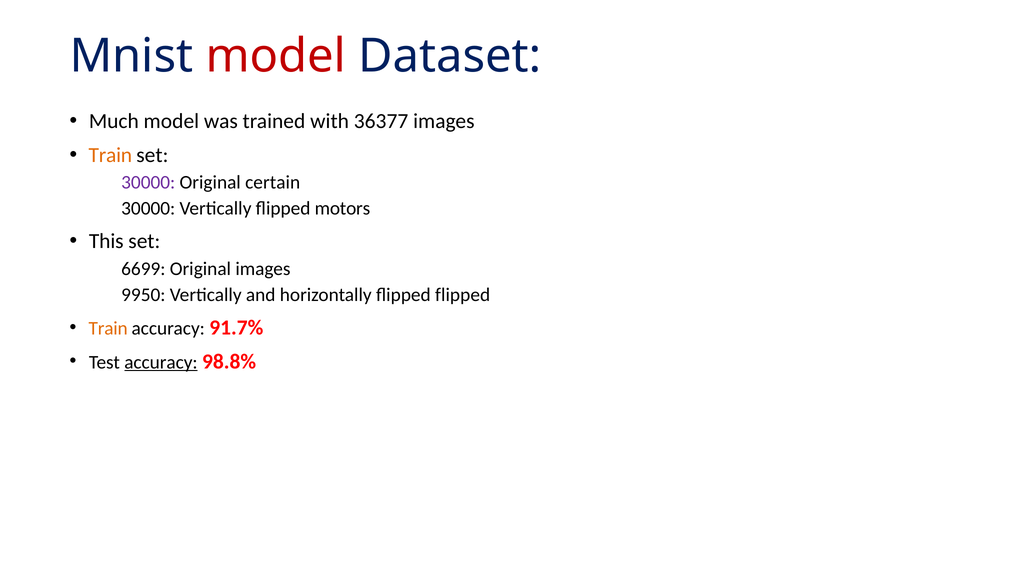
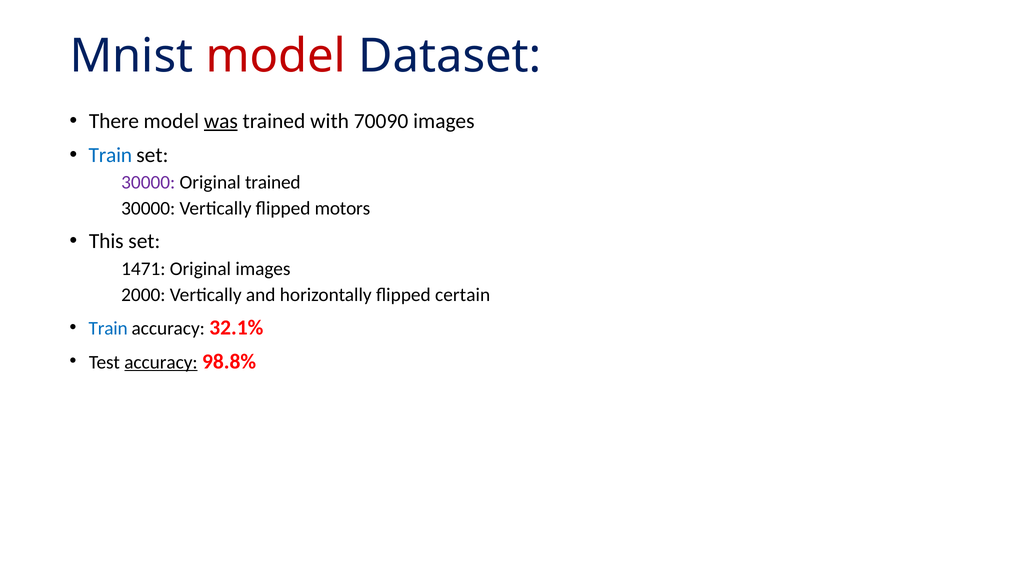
Much: Much -> There (114, 121)
was underline: none -> present (221, 121)
36377: 36377 -> 70090 (381, 121)
Train colour: orange -> blue (110, 155)
Original certain: certain -> trained (273, 182)
6699: 6699 -> 1471 (143, 269)
9950: 9950 -> 2000 (143, 295)
flipped flipped: flipped -> certain (463, 295)
Train colour: orange -> blue (108, 329)
91.7%: 91.7% -> 32.1% (236, 328)
